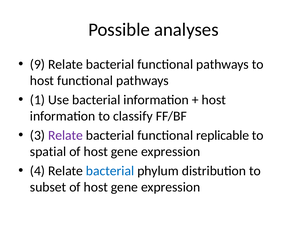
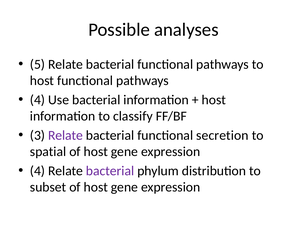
9: 9 -> 5 (38, 64)
1: 1 -> 4 (38, 100)
replicable: replicable -> secretion (222, 135)
bacterial colour: blue -> purple (110, 171)
